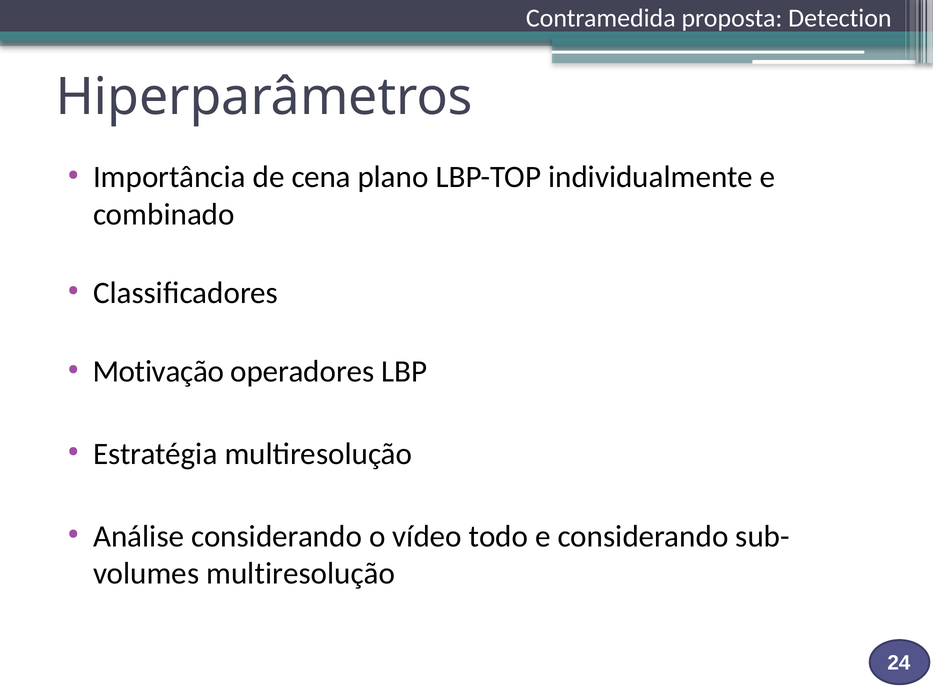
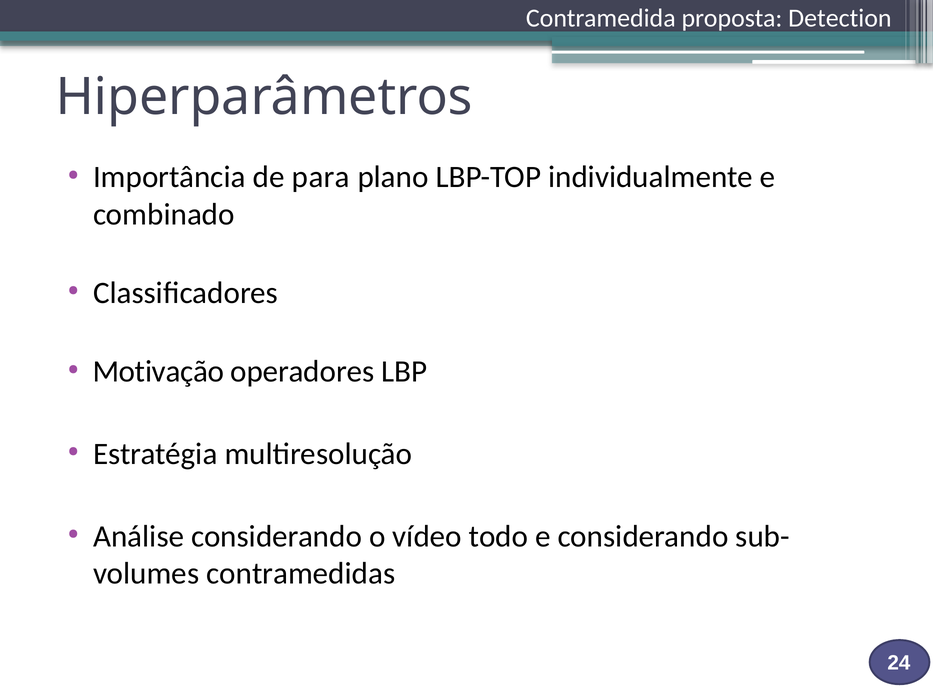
cena: cena -> para (321, 177)
multiresolução: multiresolução -> contramedidas (301, 573)
